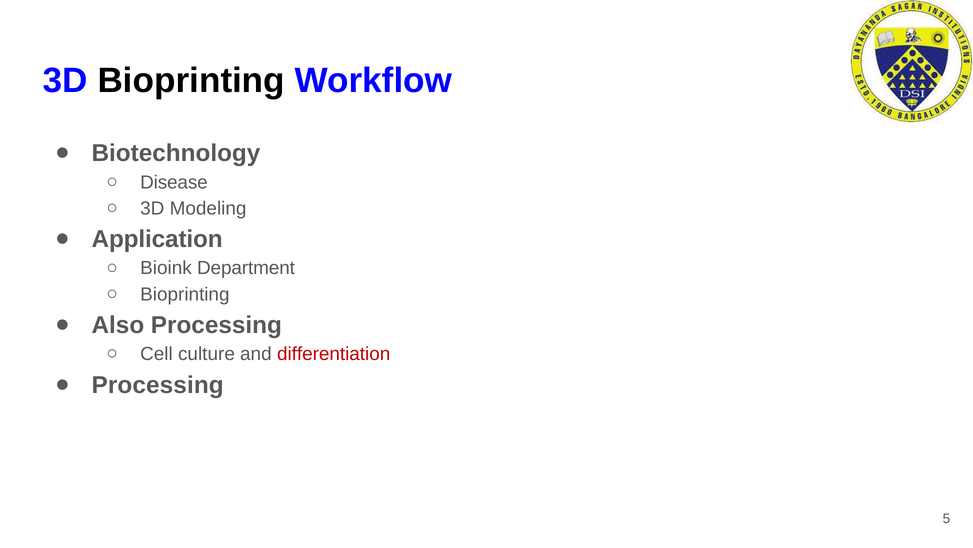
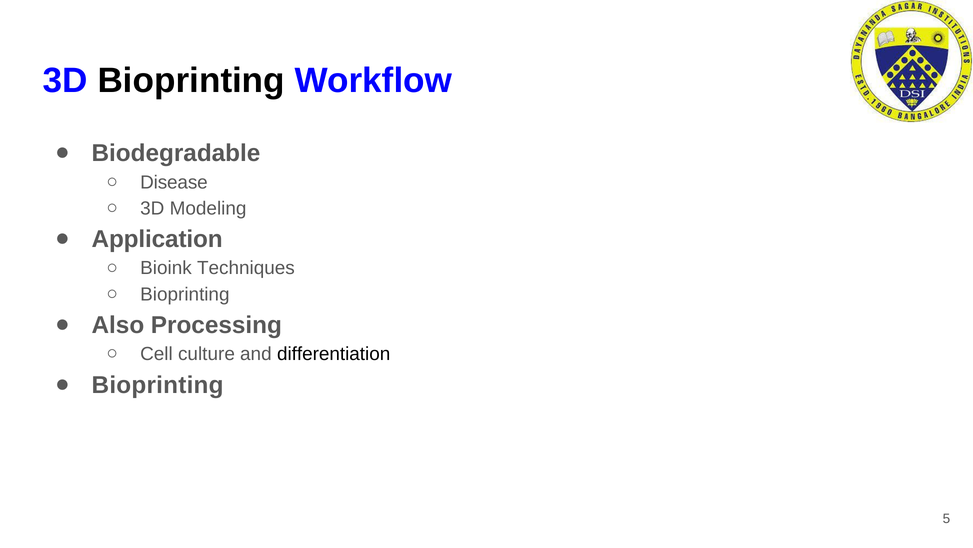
Biotechnology: Biotechnology -> Biodegradable (176, 153)
Department: Department -> Techniques (246, 268)
differentiation colour: red -> black (334, 354)
Processing: Processing -> Bioprinting (158, 385)
